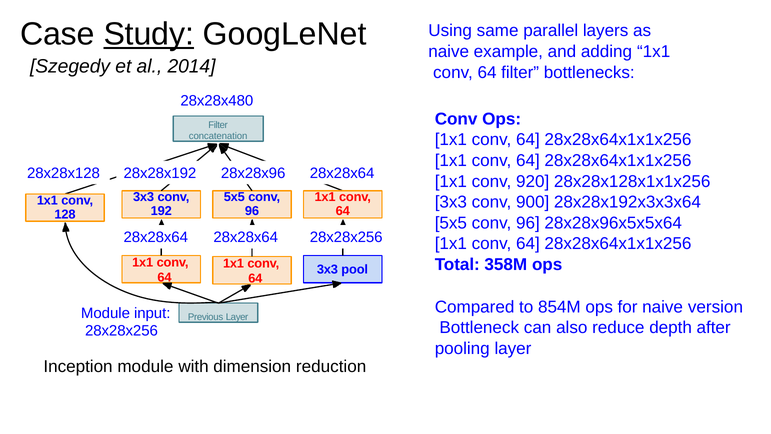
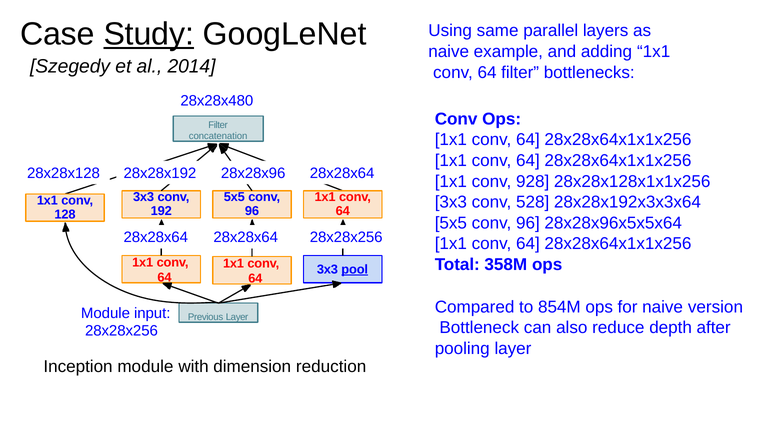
920: 920 -> 928 (533, 181)
900: 900 -> 528 (533, 202)
pool underline: none -> present (355, 269)
